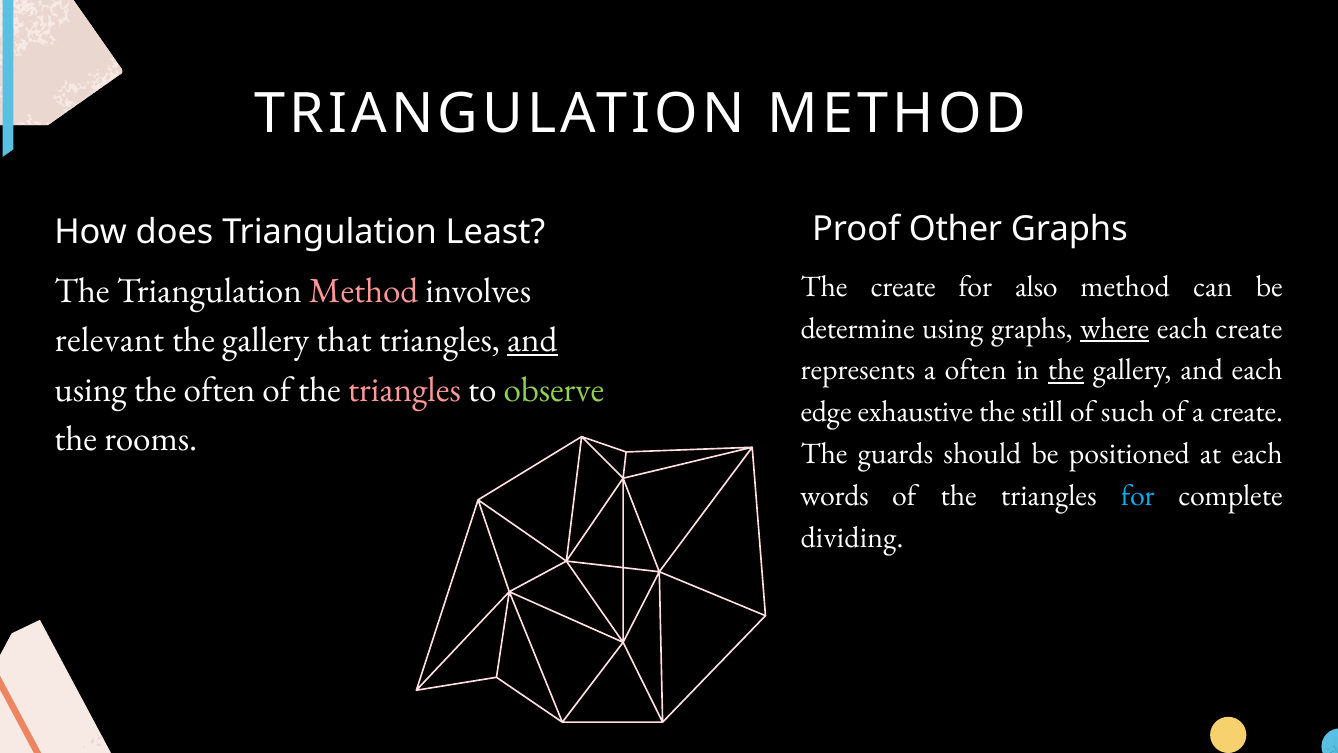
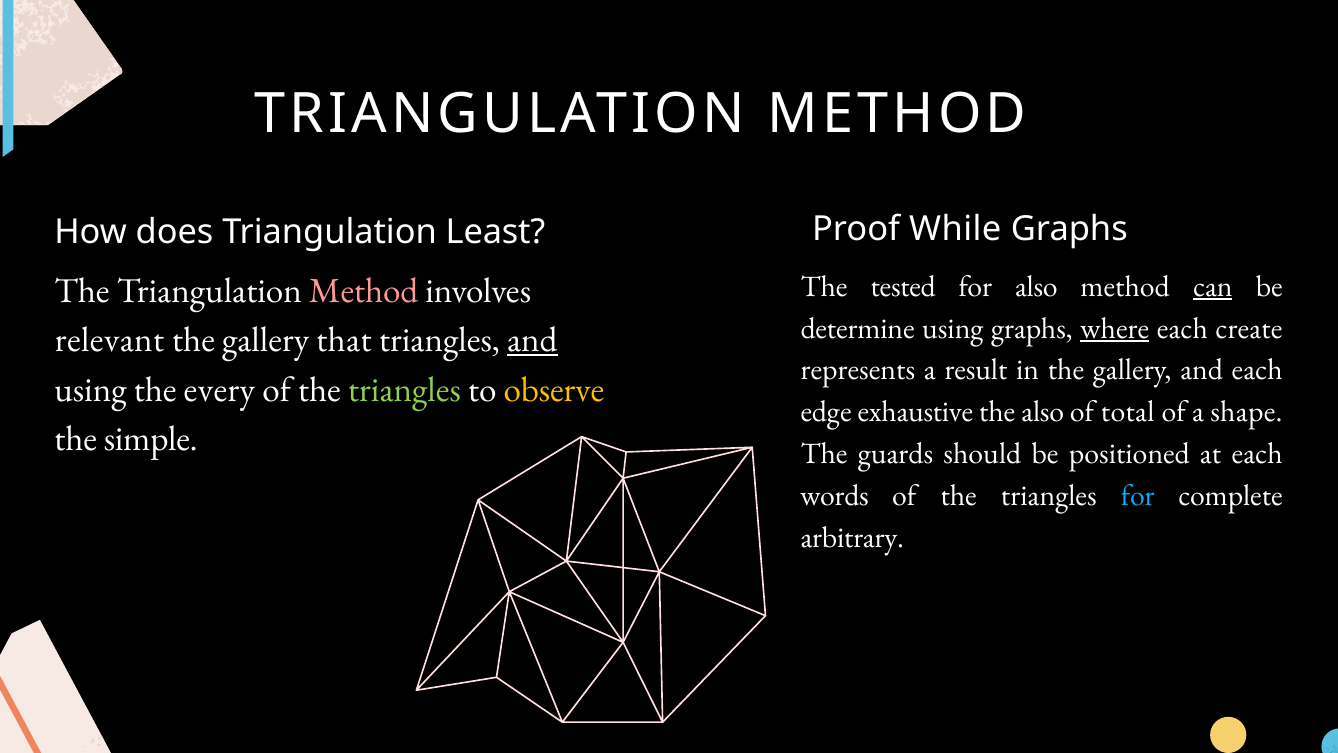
Other: Other -> While (955, 229)
The create: create -> tested (903, 286)
can underline: none -> present (1213, 286)
a often: often -> result (976, 370)
the underline: present -> none (1066, 370)
the often: often -> every (219, 389)
triangles colour: pink -> light green (405, 389)
observe colour: light green -> yellow (554, 389)
the still: still -> also (1043, 412)
such: such -> total (1128, 412)
a create: create -> shape (1246, 412)
rooms: rooms -> simple (151, 439)
dividing: dividing -> arbitrary (852, 537)
